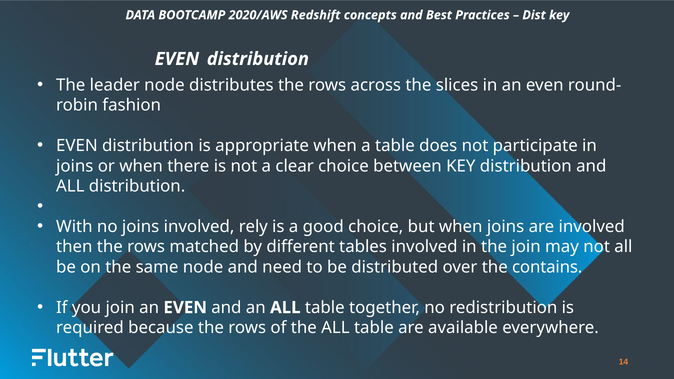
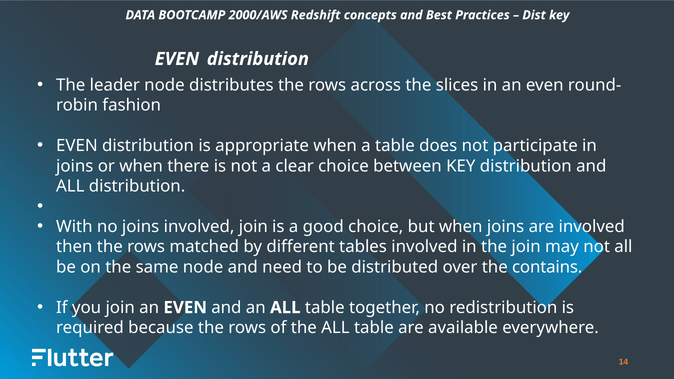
2020/AWS: 2020/AWS -> 2000/AWS (258, 15)
involved rely: rely -> join (253, 227)
